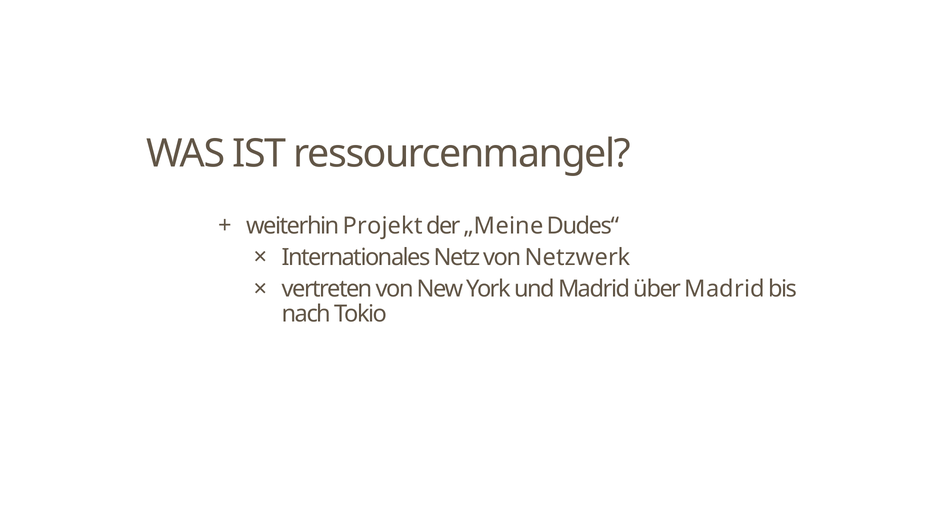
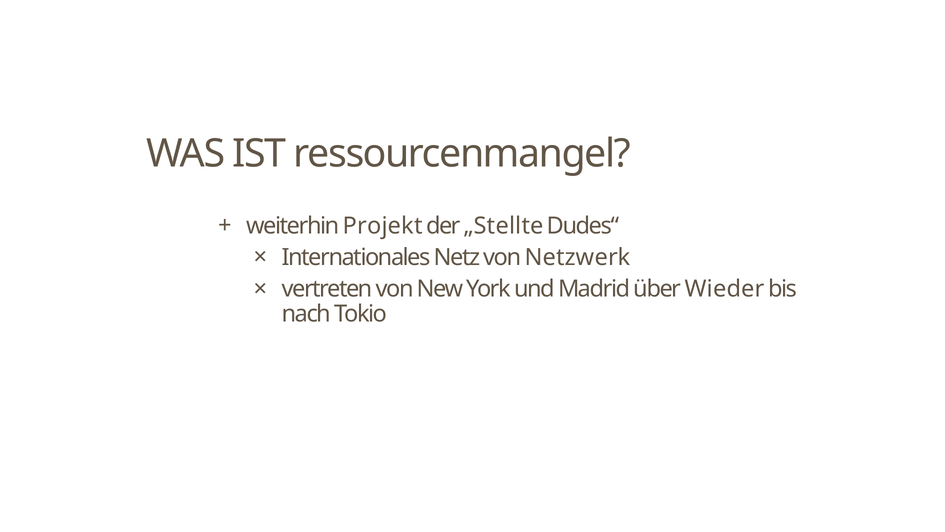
„Meine: „Meine -> „Stellte (504, 226)
über Madrid: Madrid -> Wieder (725, 289)
